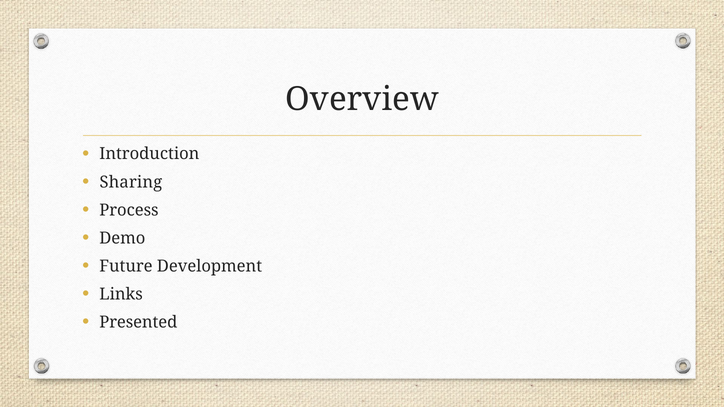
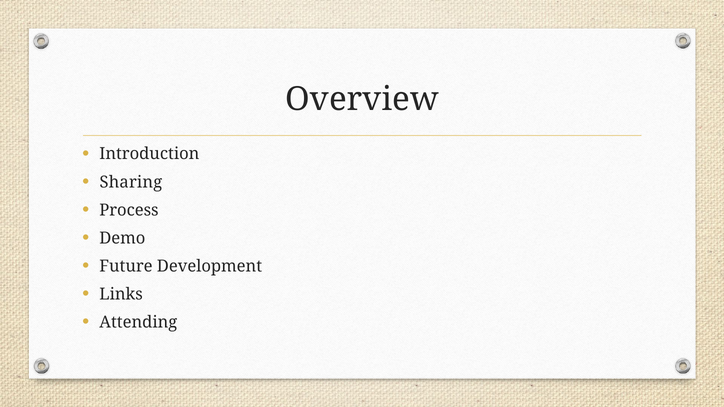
Presented: Presented -> Attending (138, 322)
